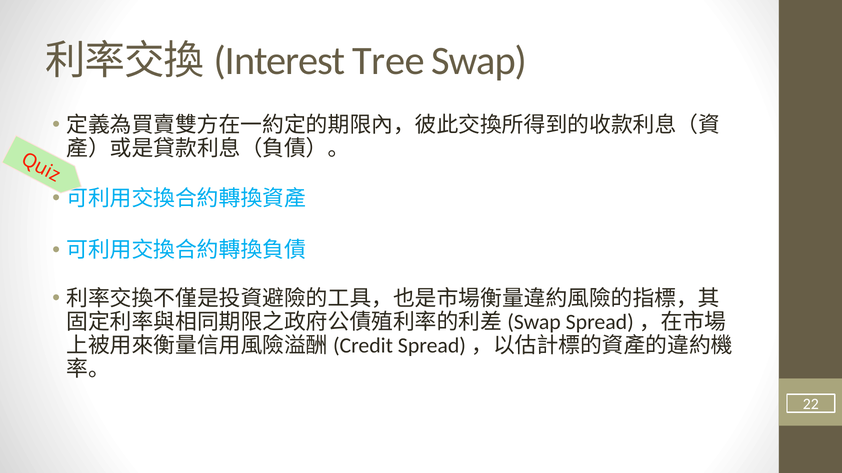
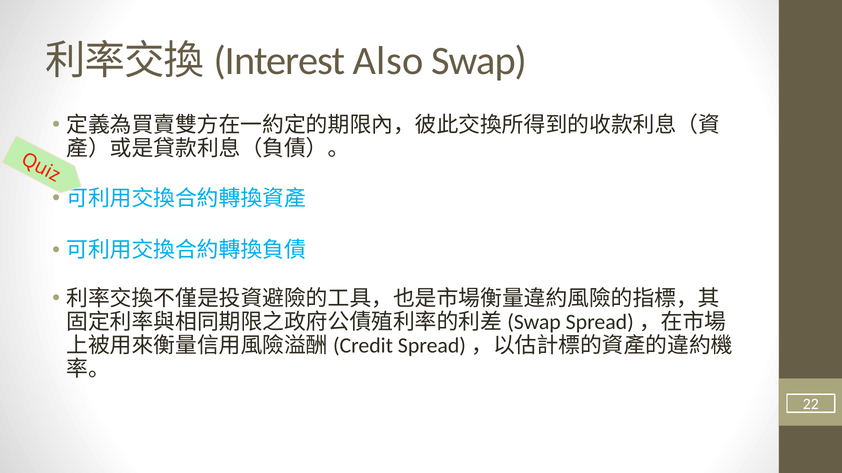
Tree: Tree -> Also (388, 61)
